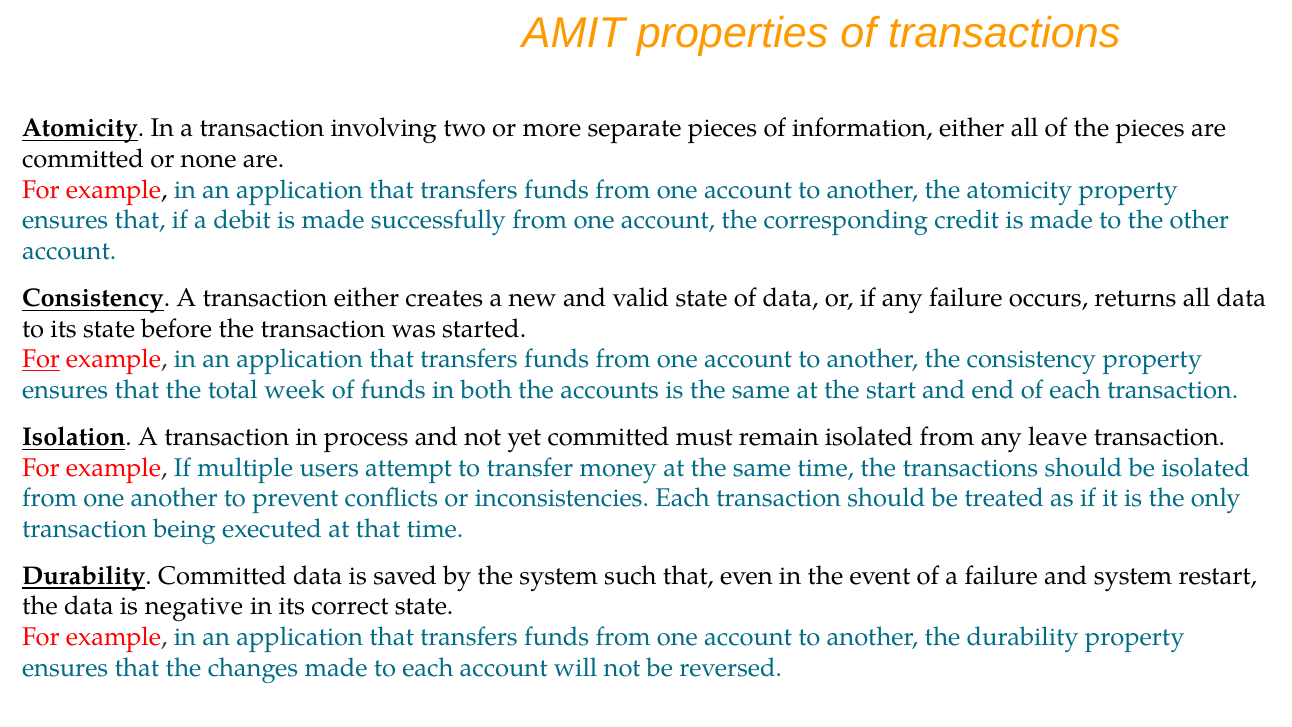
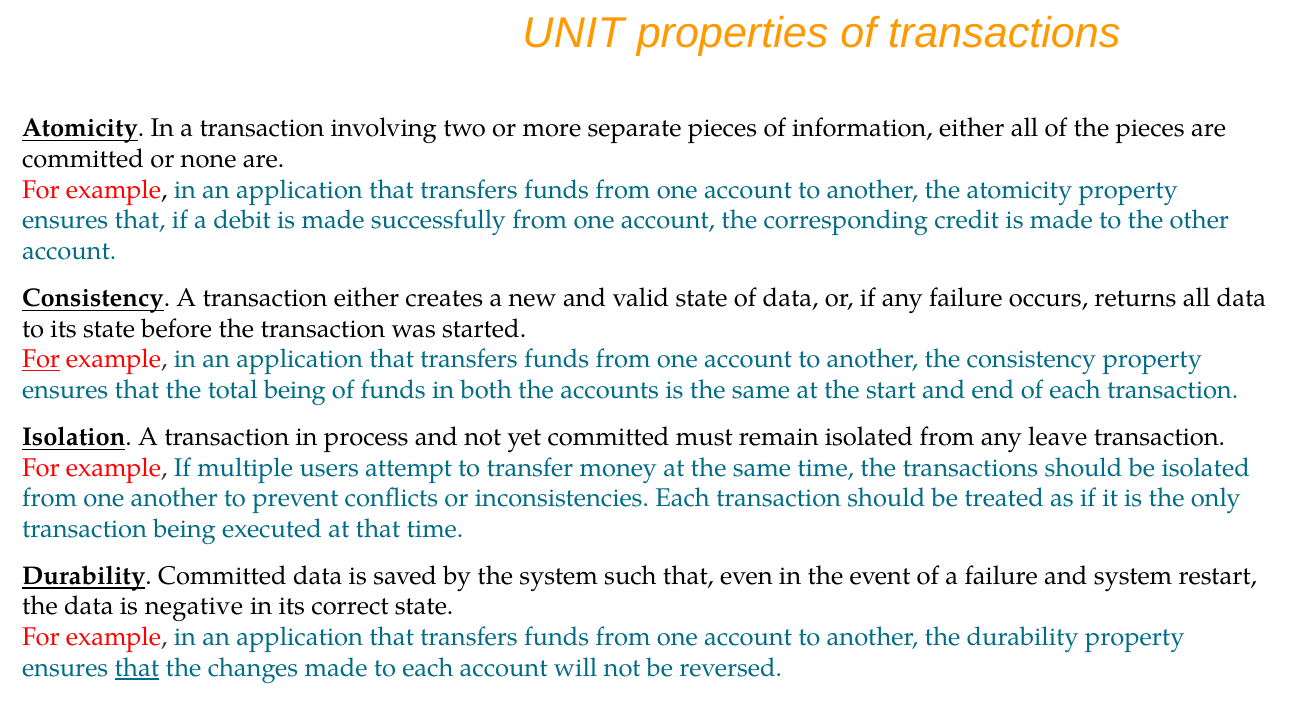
AMIT: AMIT -> UNIT (573, 34)
total week: week -> being (295, 390)
that underline: none -> present (137, 668)
